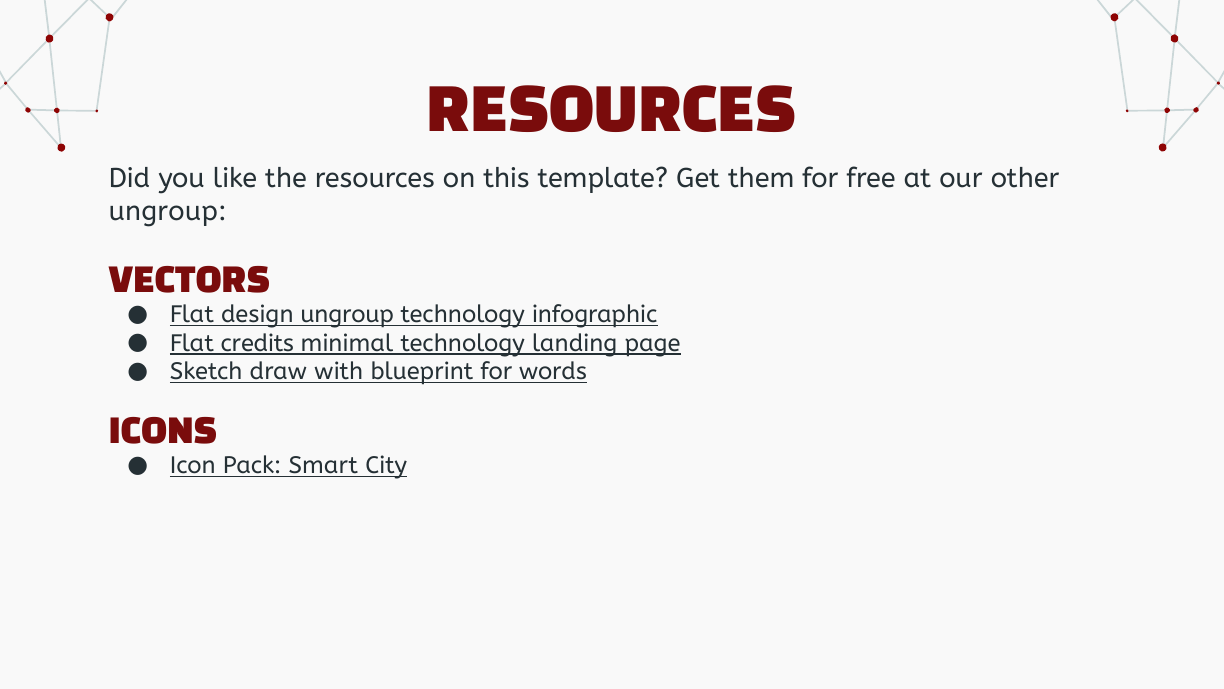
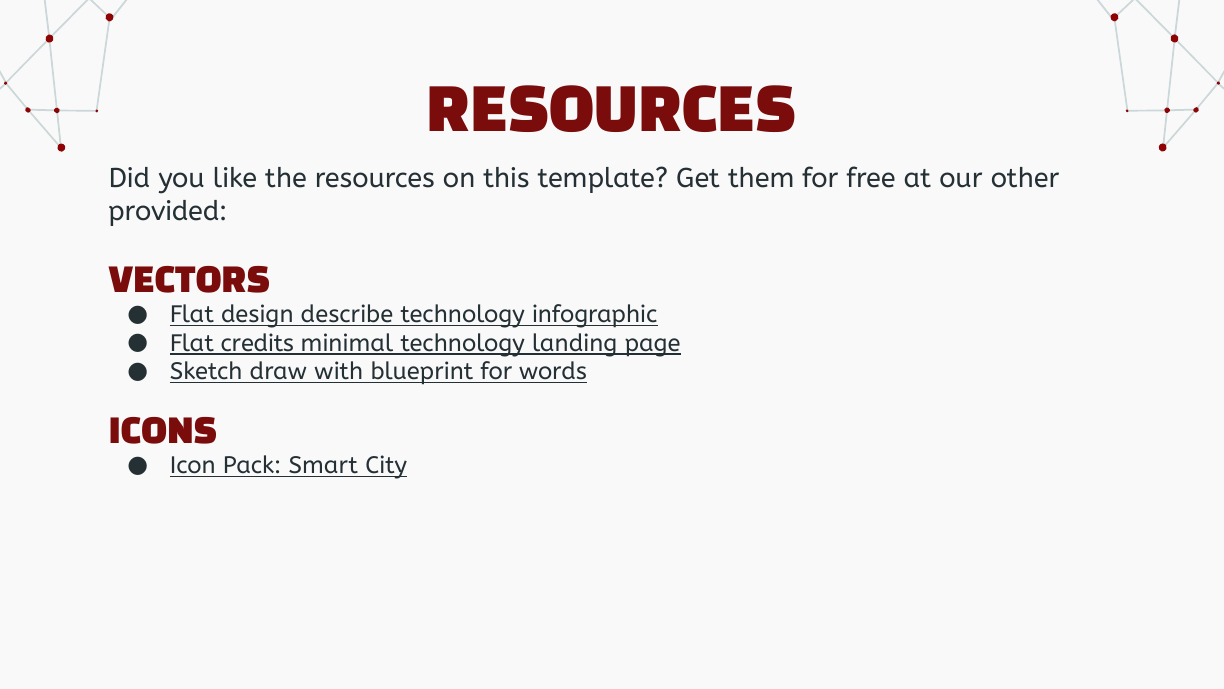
ungroup: ungroup -> provided (168, 211)
design ungroup: ungroup -> describe (347, 315)
